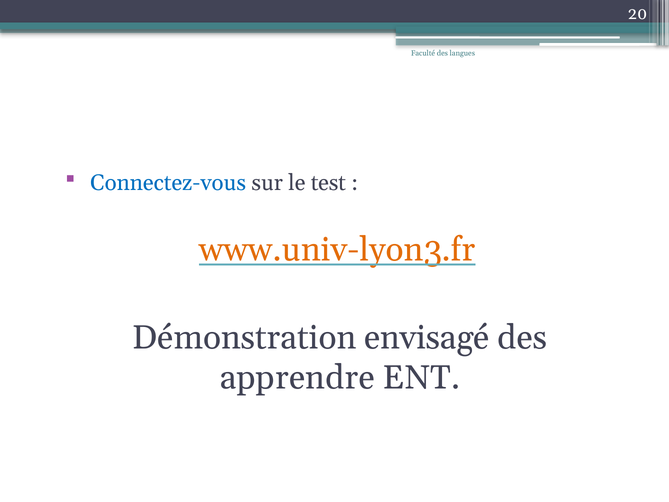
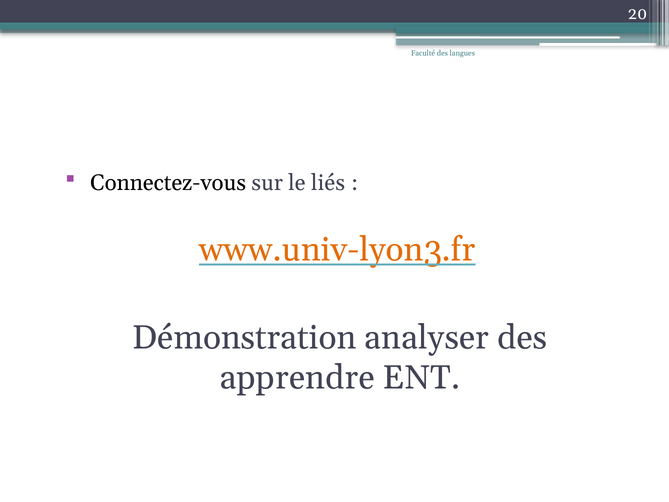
Connectez-vous colour: blue -> black (168, 183)
test: test -> liés (328, 183)
envisagé: envisagé -> analyser (427, 338)
